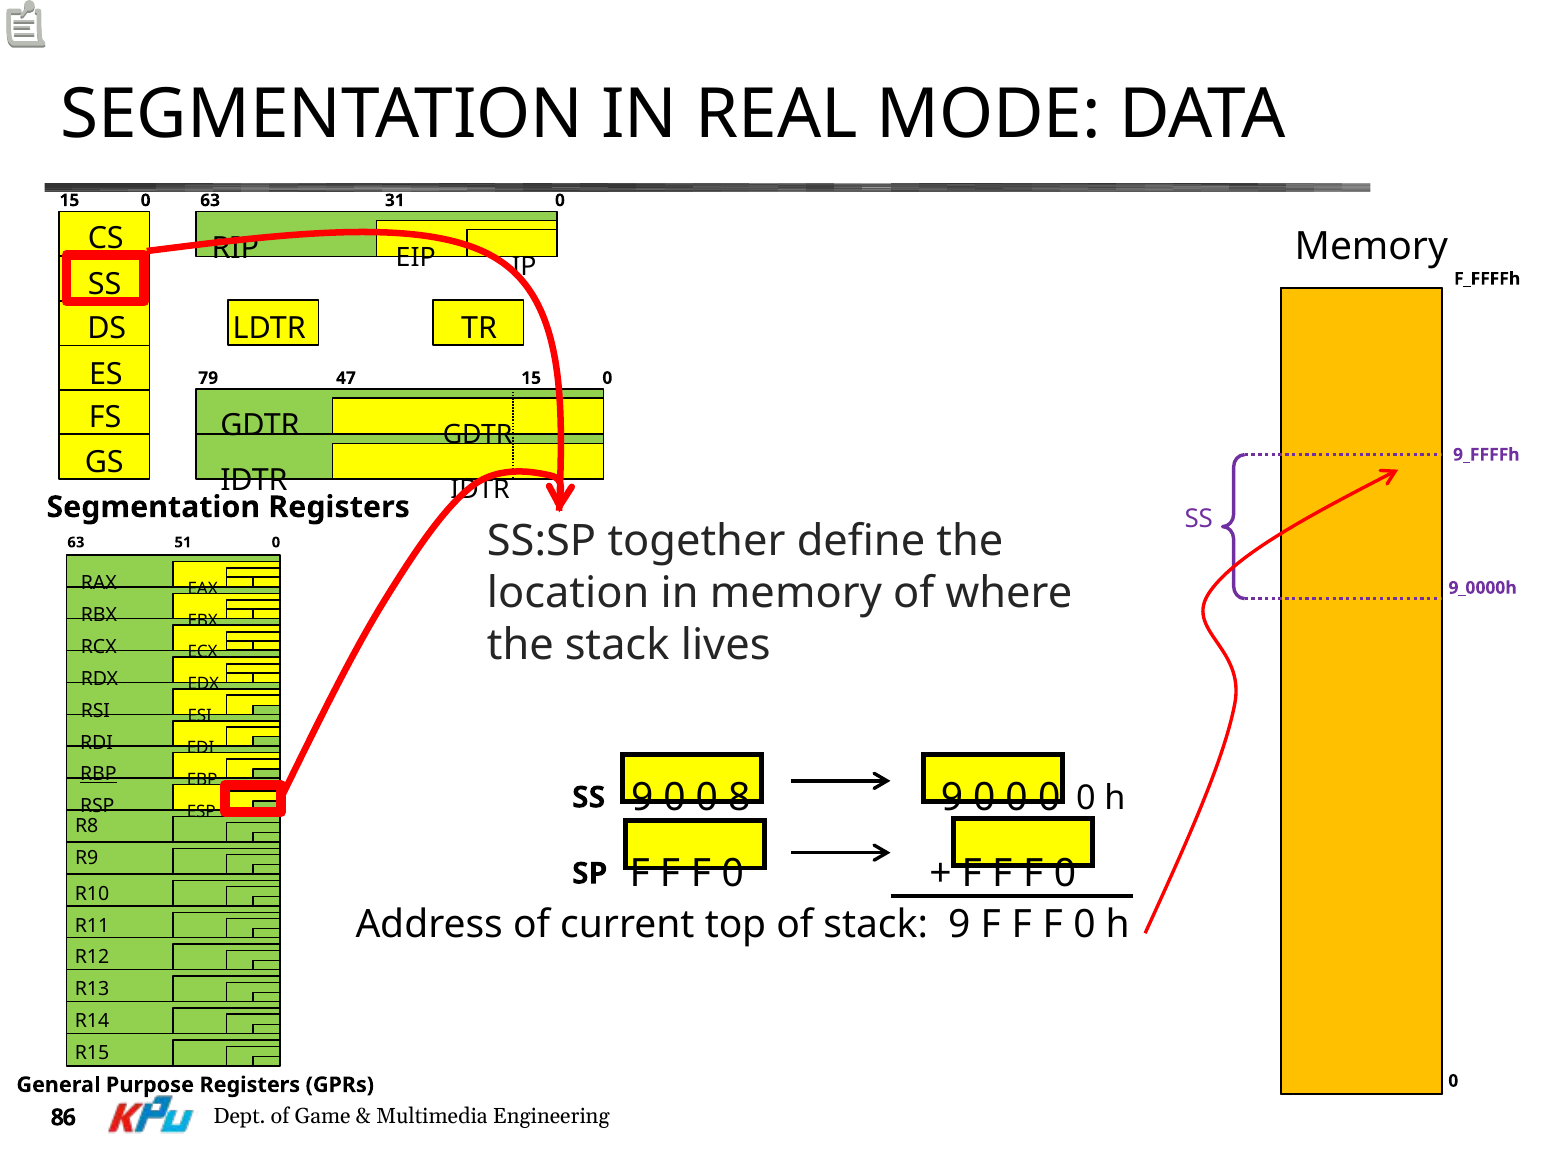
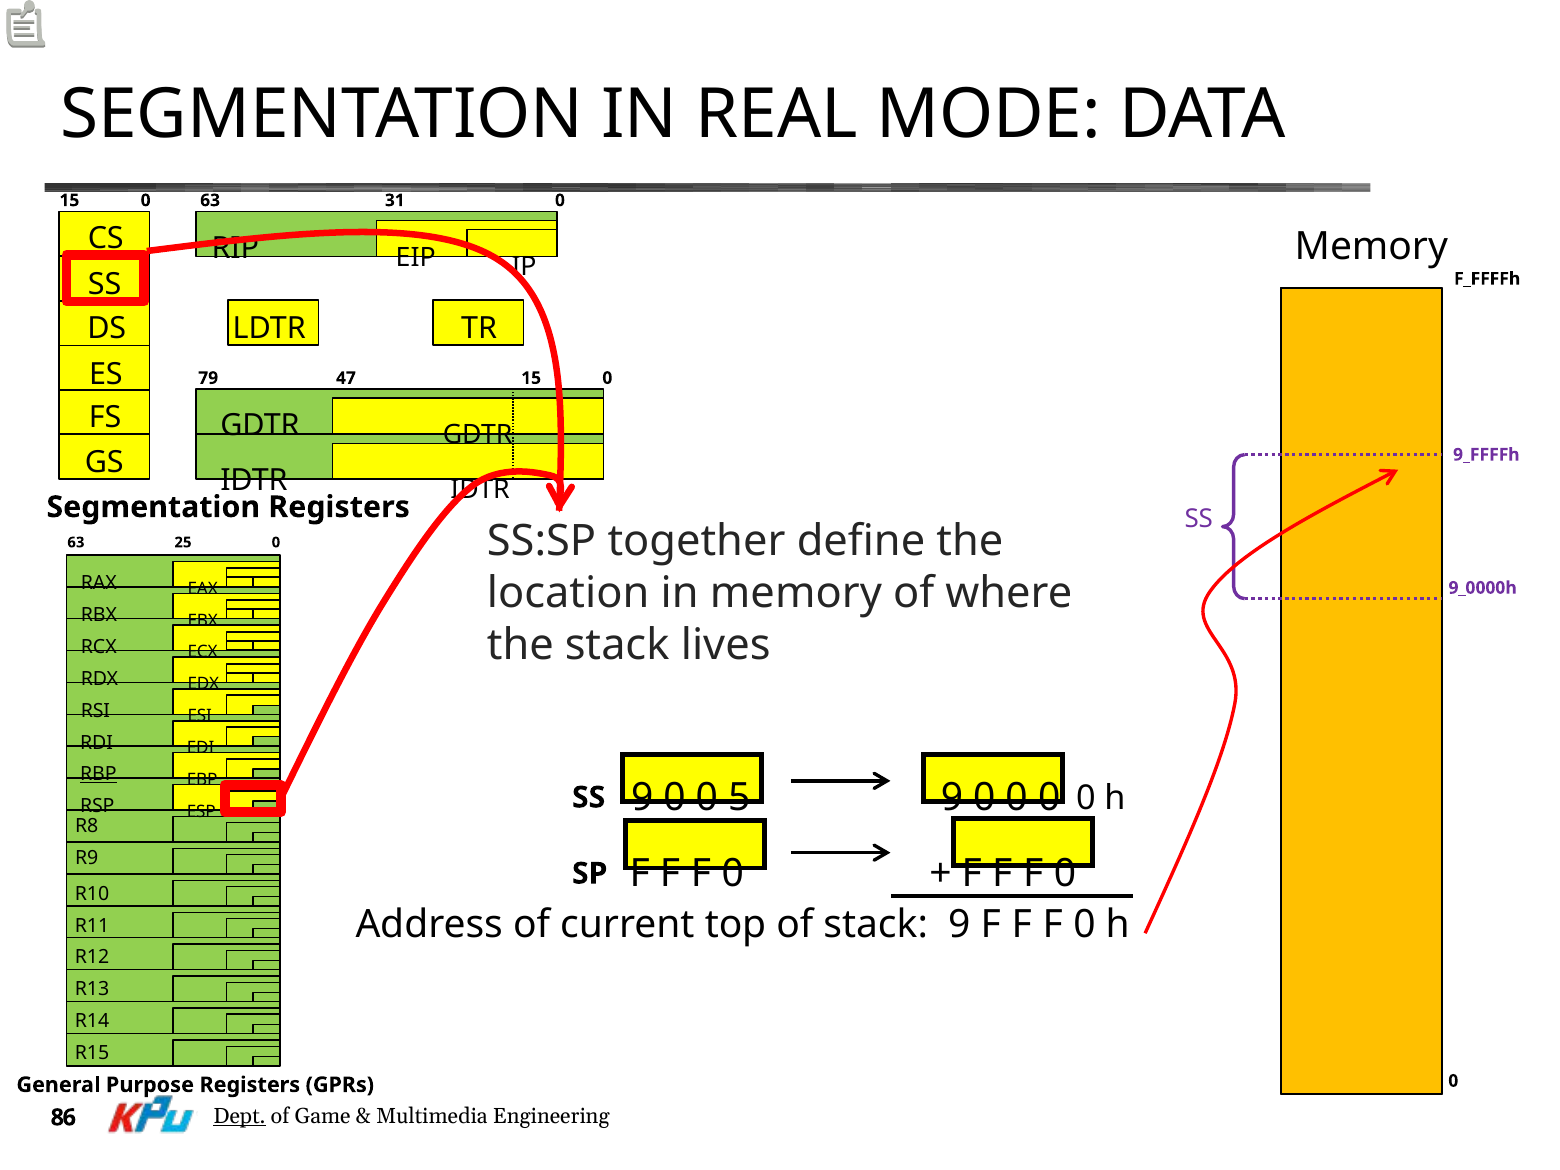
51: 51 -> 25 (183, 542)
8: 8 -> 5 (739, 797)
Dept underline: none -> present (239, 1116)
